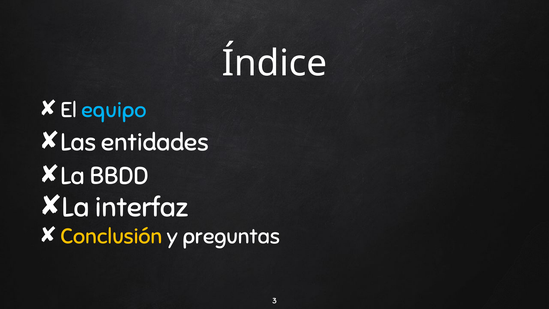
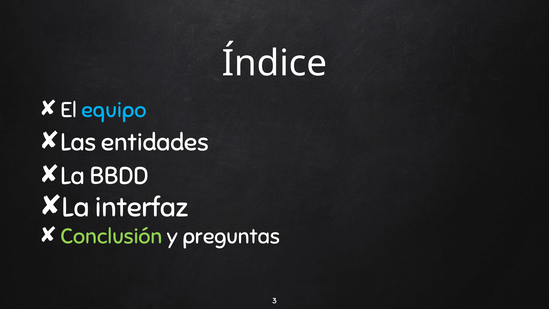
Conclusión colour: yellow -> light green (111, 236)
